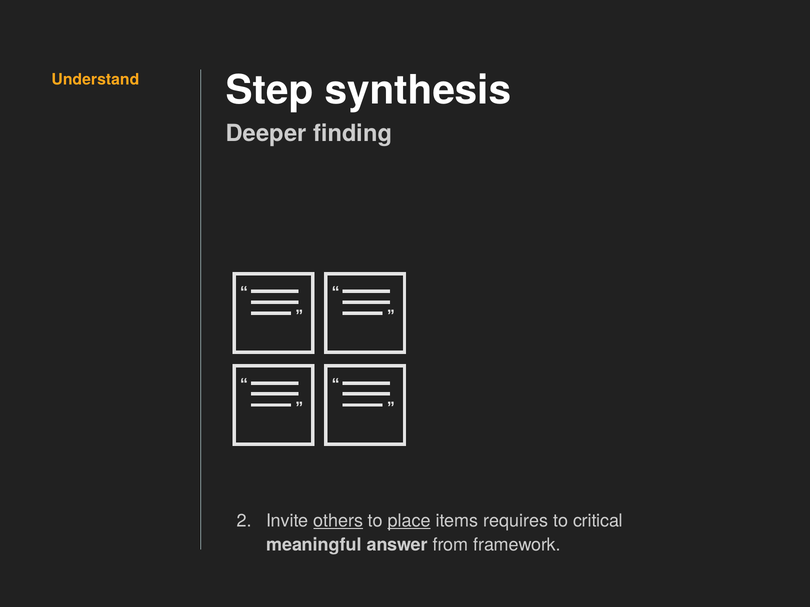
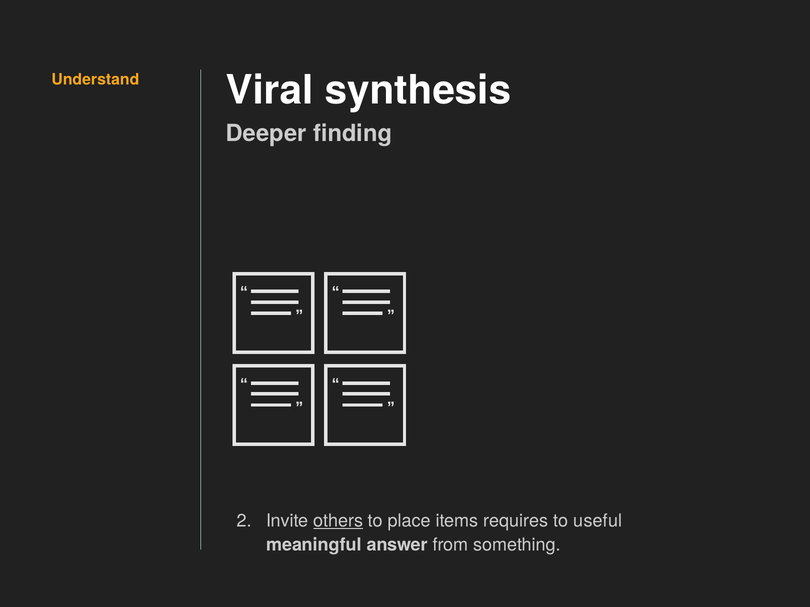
Step: Step -> Viral (269, 90)
place underline: present -> none (409, 521)
critical: critical -> useful (598, 521)
framework: framework -> something (517, 545)
